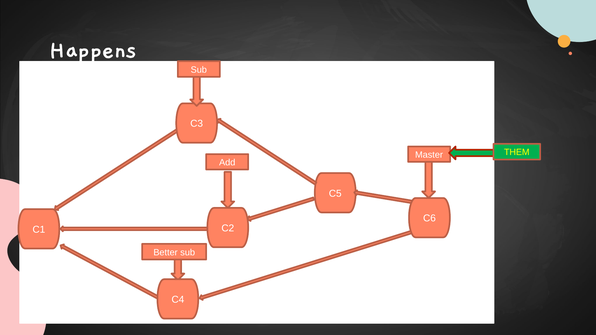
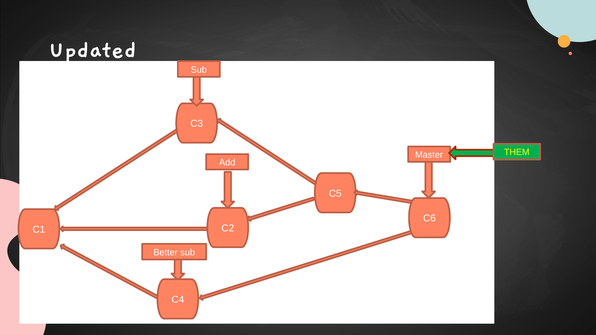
Happens: Happens -> Updated (93, 49)
